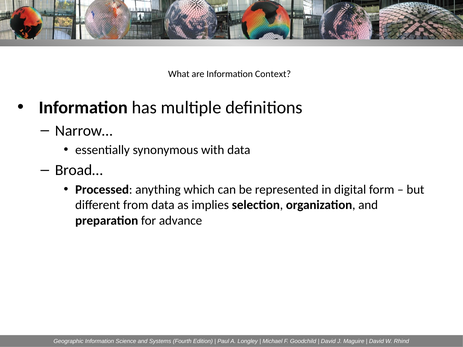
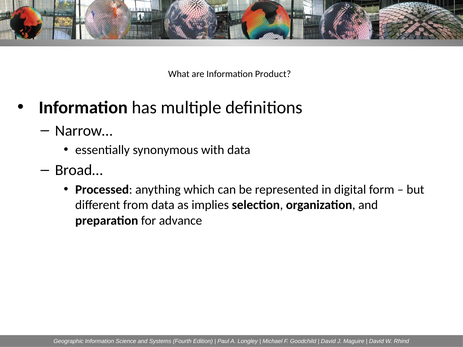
Context: Context -> Product (273, 74)
